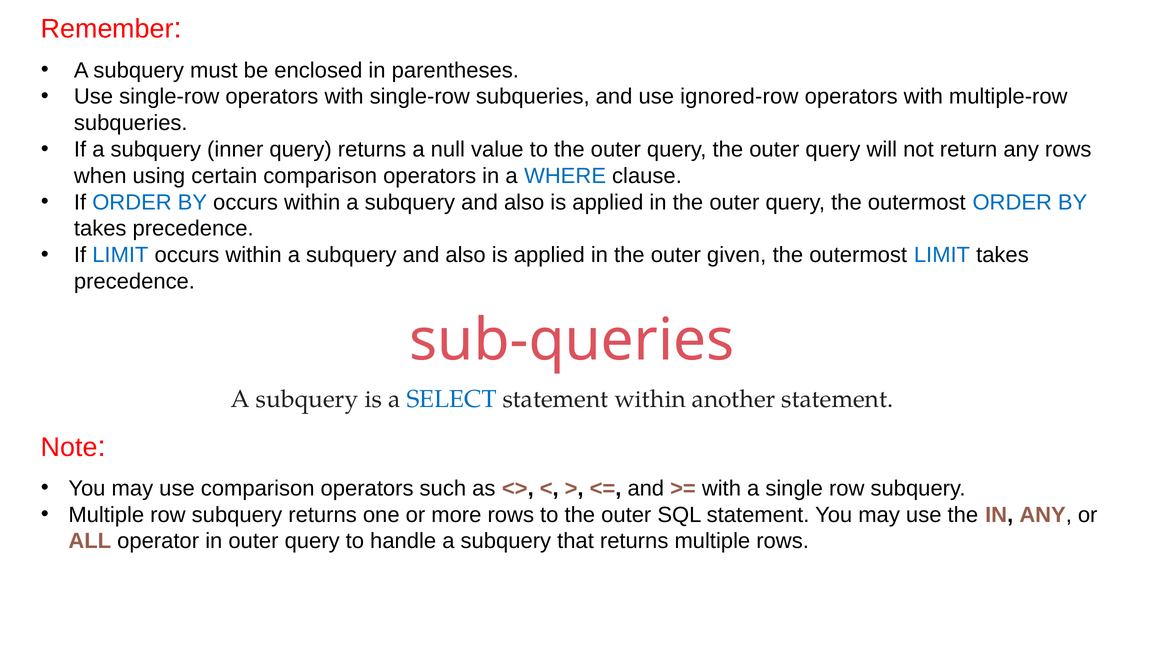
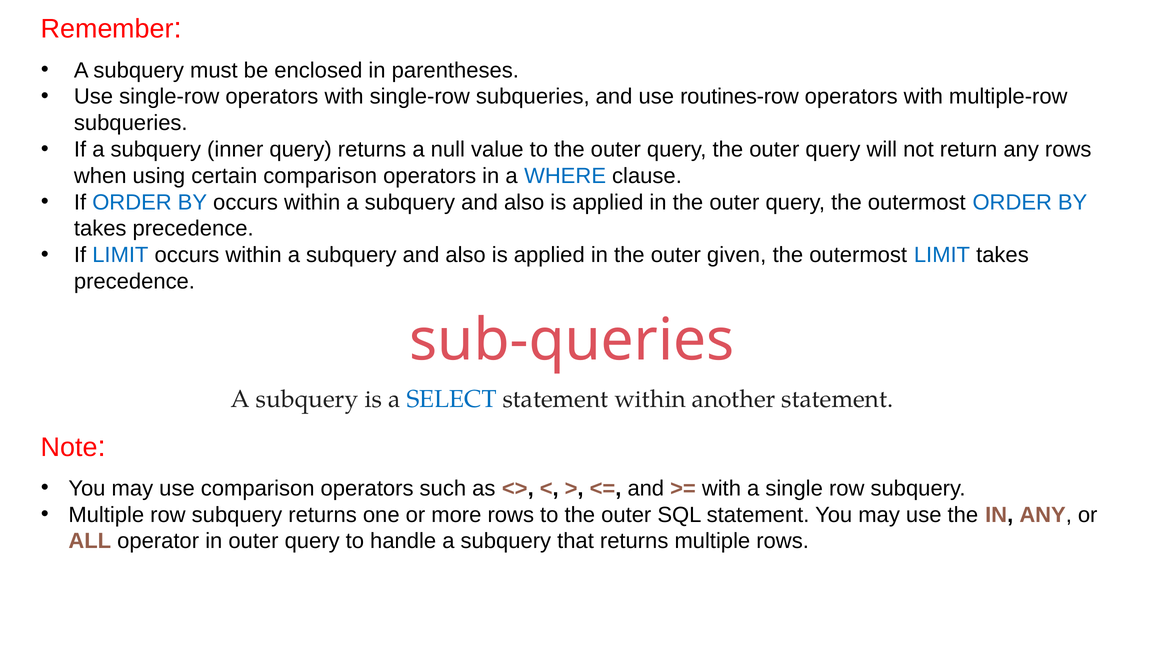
ignored-row: ignored-row -> routines-row (739, 97)
